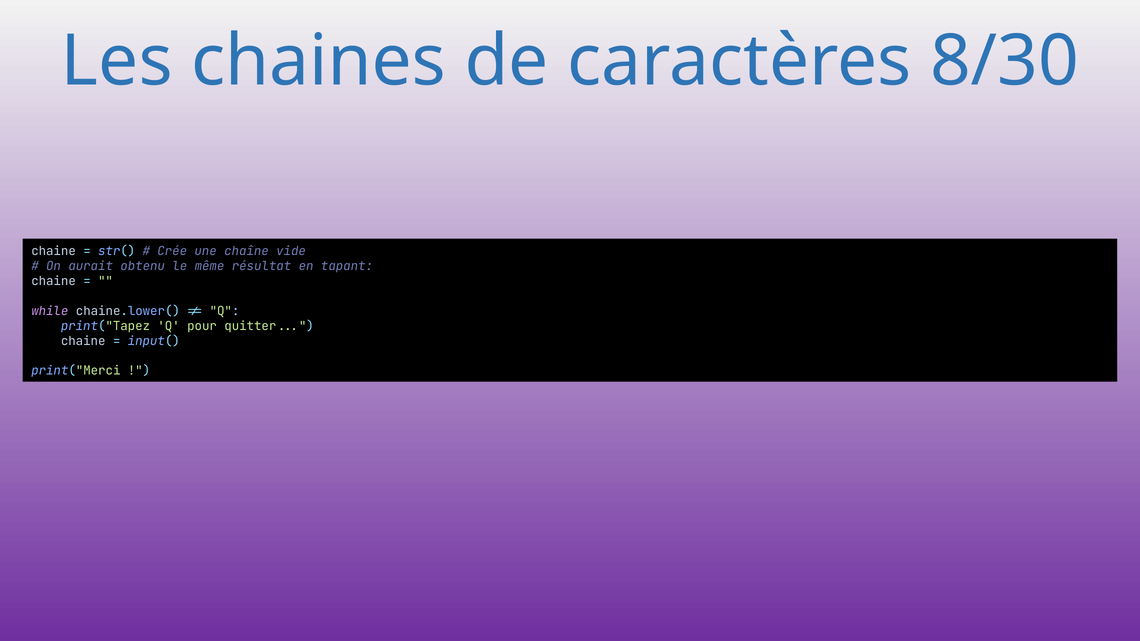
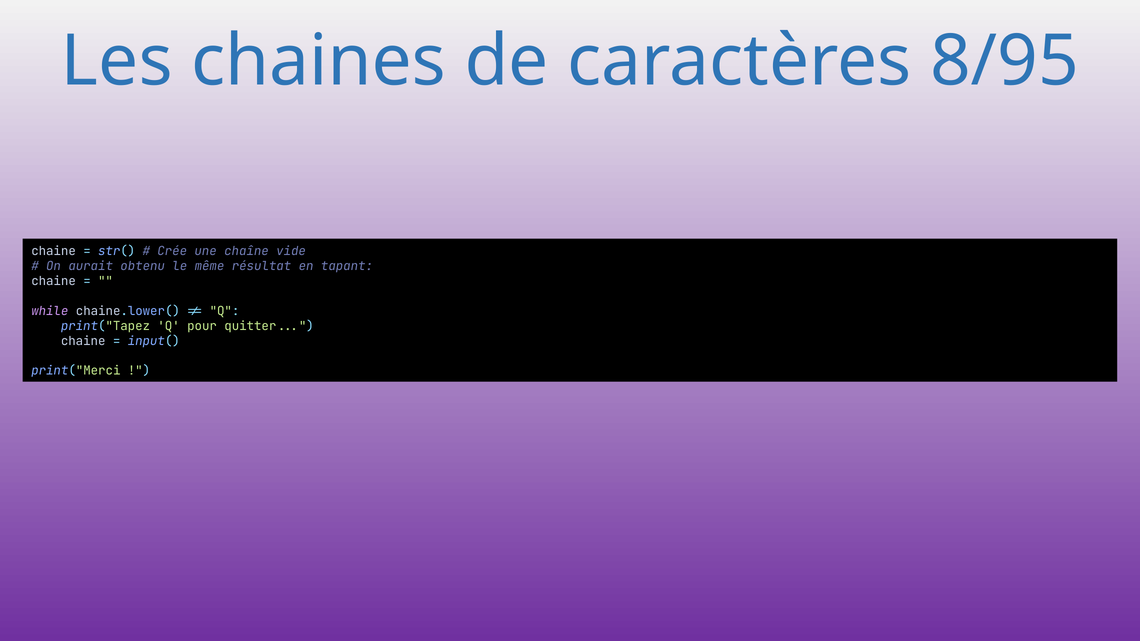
8/30: 8/30 -> 8/95 (1004, 62)
